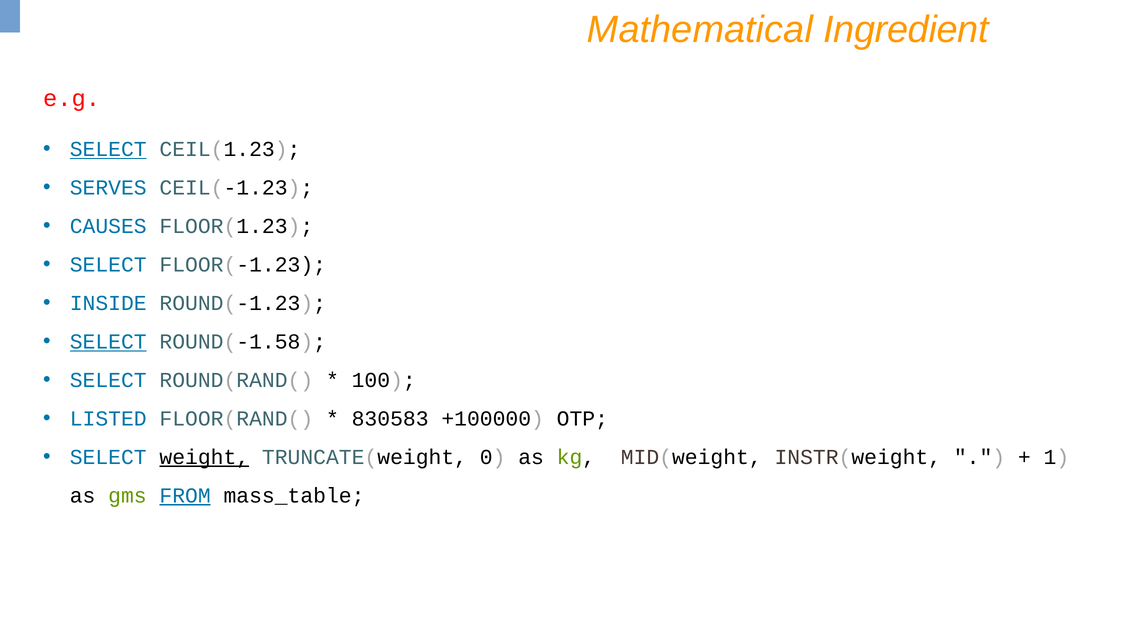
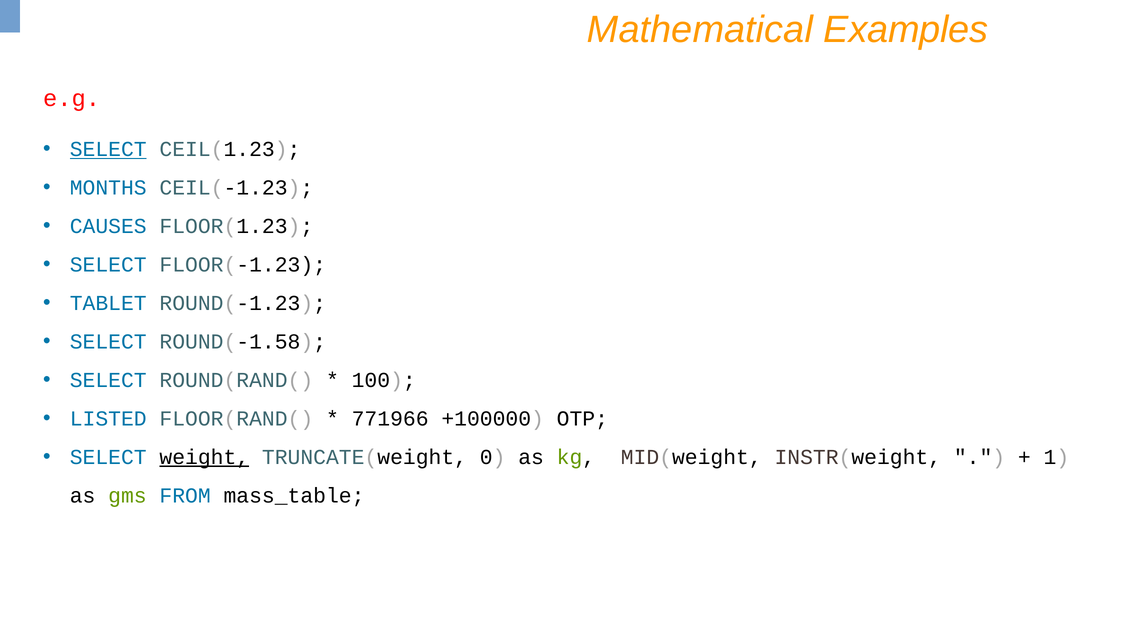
Ingredient: Ingredient -> Examples (906, 30)
SERVES: SERVES -> MONTHS (108, 188)
INSIDE: INSIDE -> TABLET (108, 303)
SELECT underline: present -> none (108, 342)
830583: 830583 -> 771966 (390, 418)
FROM underline: present -> none (185, 495)
